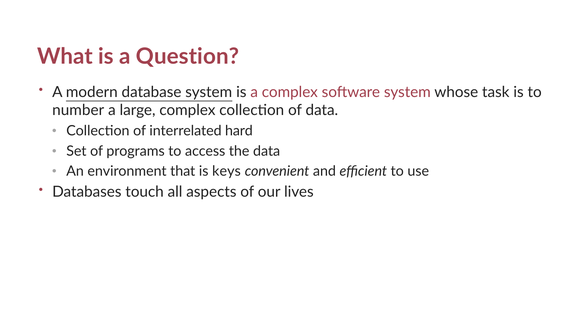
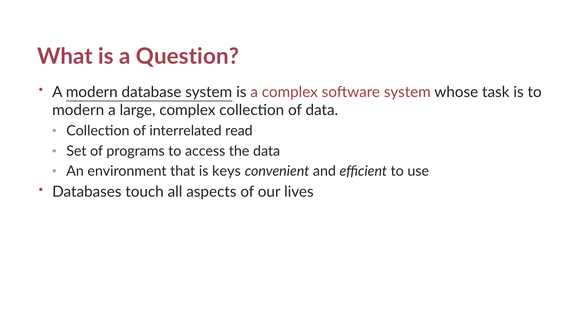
number: number -> modern (78, 110)
hard: hard -> read (239, 131)
